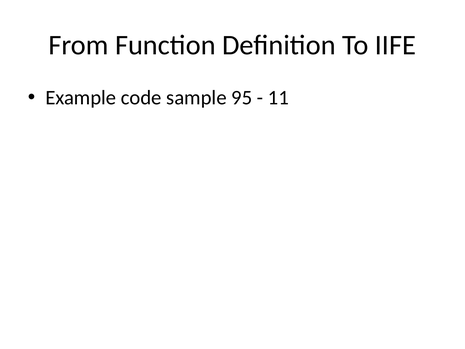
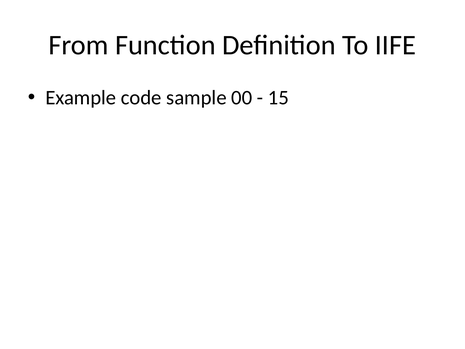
95: 95 -> 00 (242, 98)
11: 11 -> 15 (278, 98)
